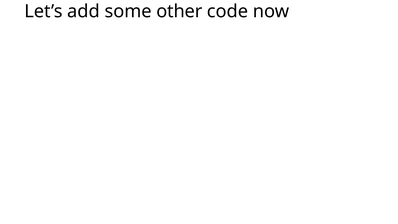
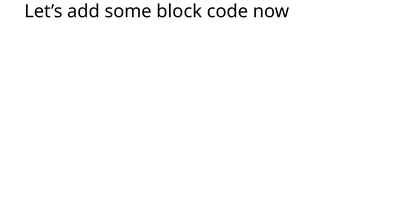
other: other -> block (179, 11)
